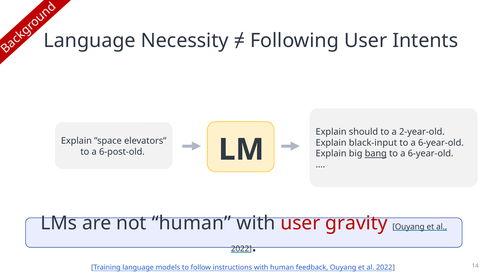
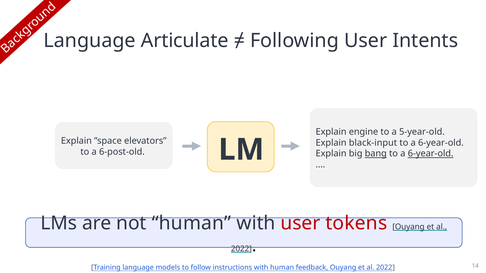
Necessity: Necessity -> Articulate (185, 41)
should: should -> engine (364, 132)
2-year-old: 2-year-old -> 5-year-old (422, 132)
6-year-old underline: none -> present (431, 154)
gravity: gravity -> tokens (356, 223)
